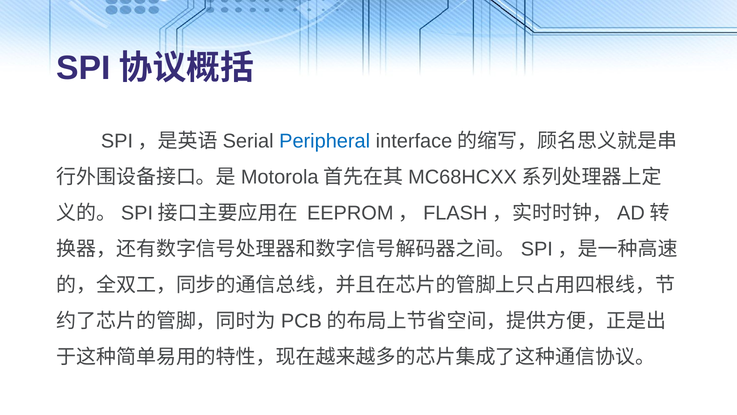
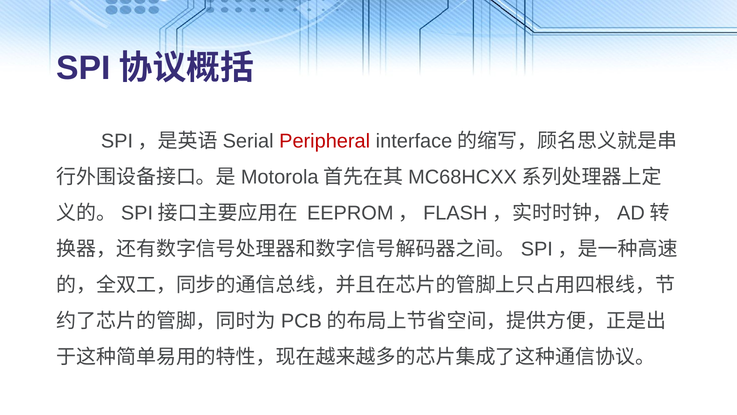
Peripheral colour: blue -> red (325, 141)
